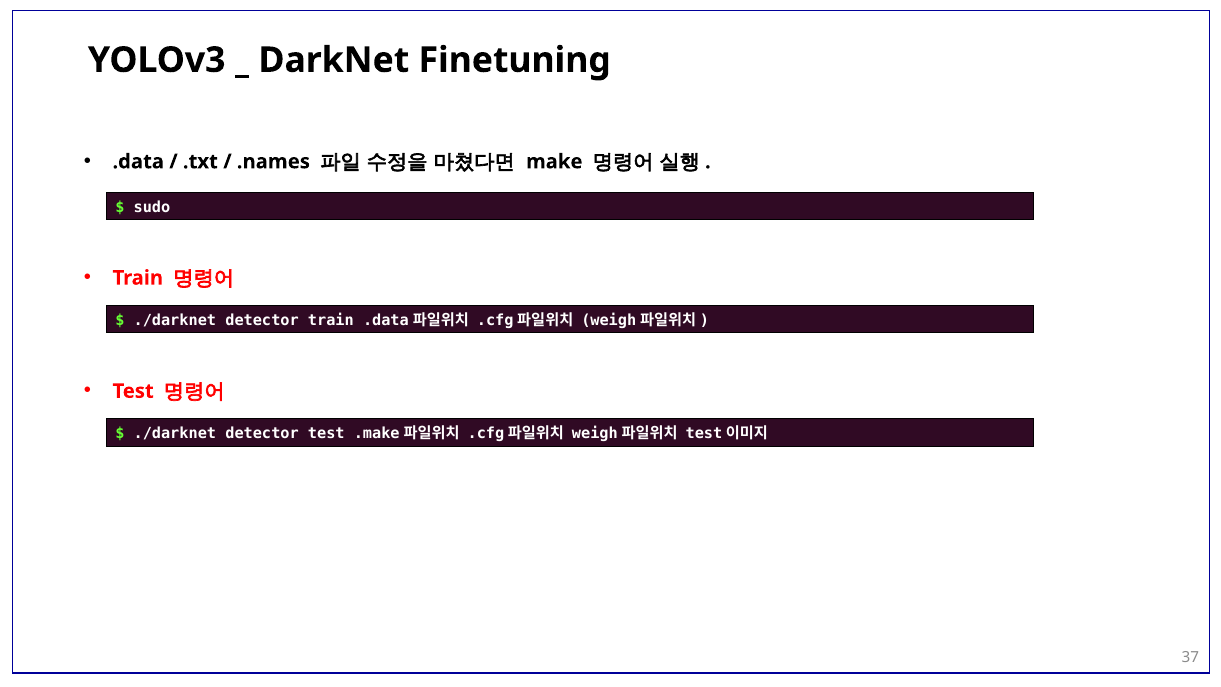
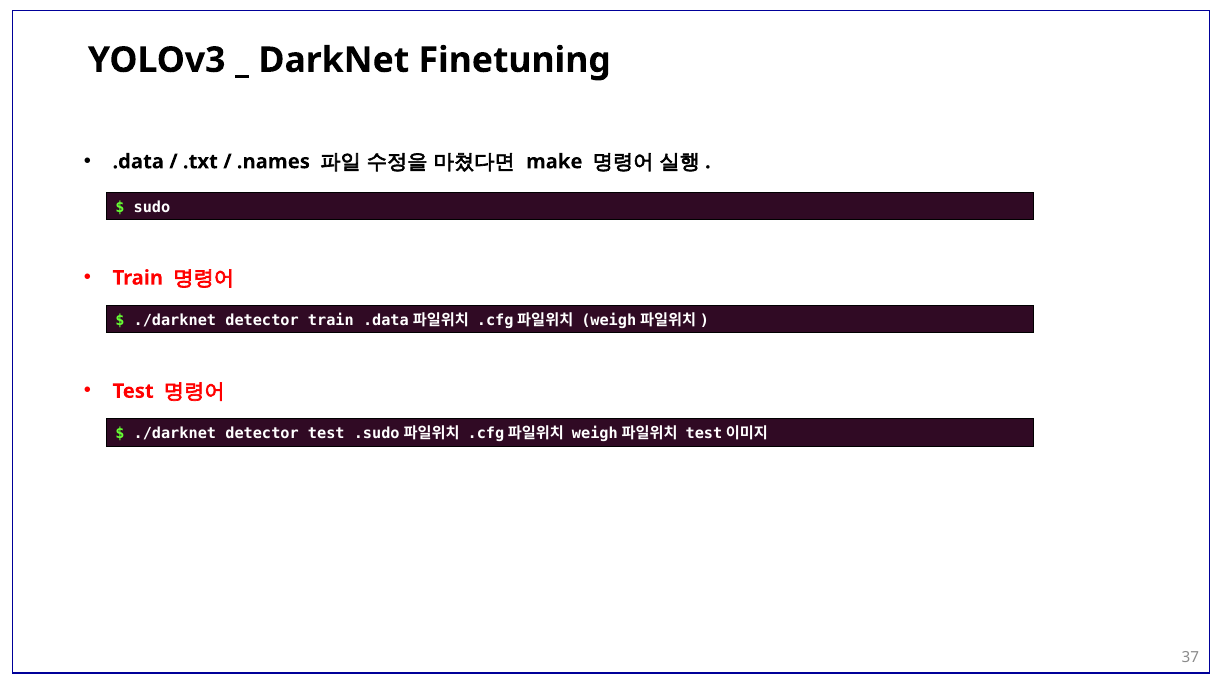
.make: .make -> .sudo (377, 433)
